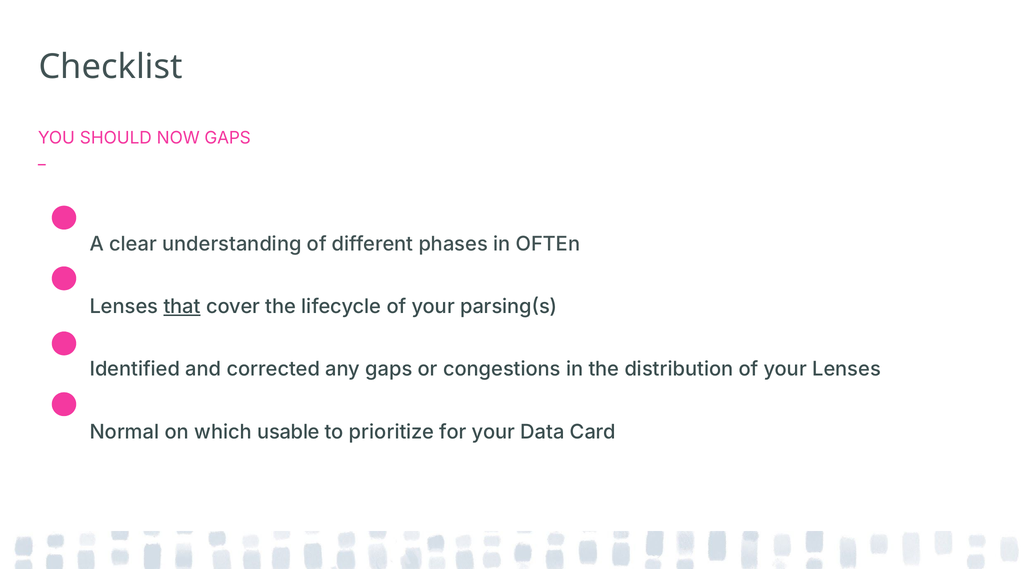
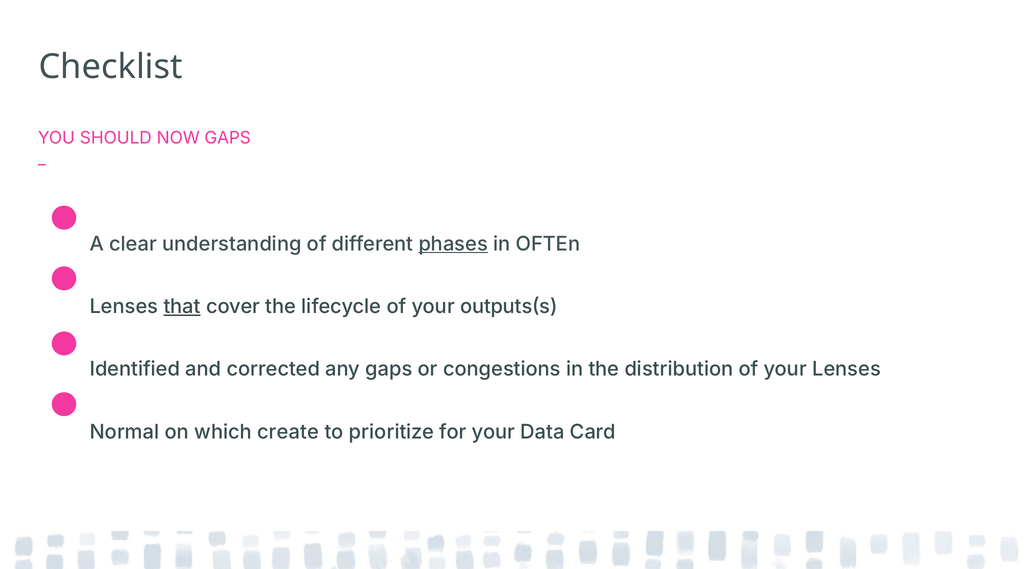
phases underline: none -> present (453, 244)
parsing(s: parsing(s -> outputs(s (509, 306)
usable: usable -> create (288, 432)
